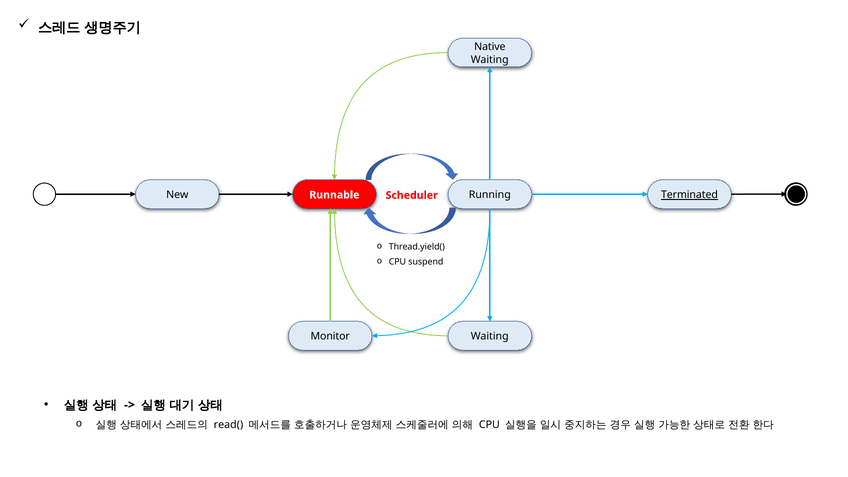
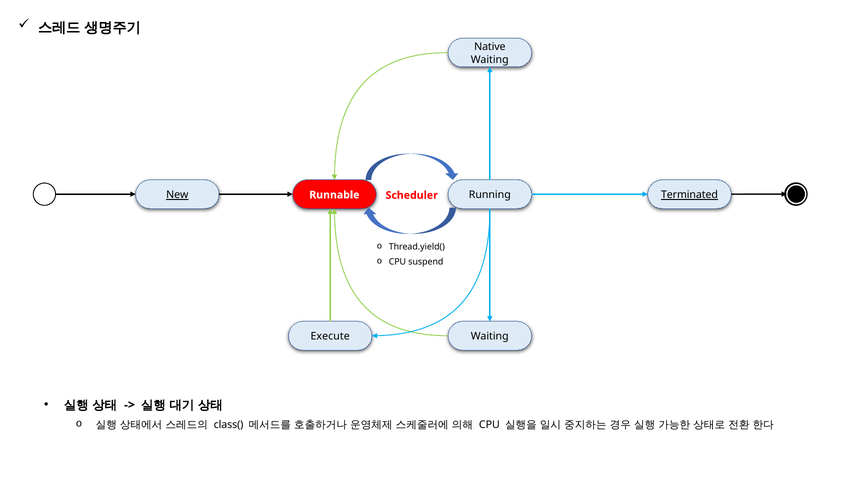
New underline: none -> present (177, 195)
Monitor: Monitor -> Execute (330, 336)
read(: read( -> class( (229, 425)
